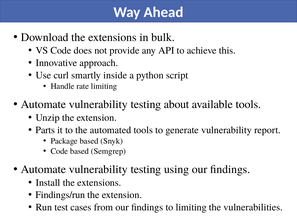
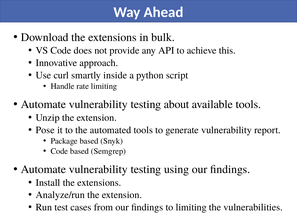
Parts: Parts -> Pose (45, 130)
Findings/run: Findings/run -> Analyze/run (60, 195)
